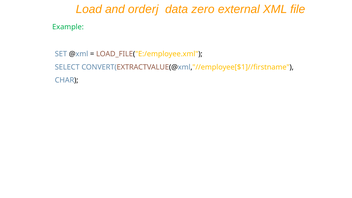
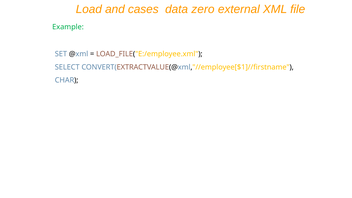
orderj: orderj -> cases (143, 9)
